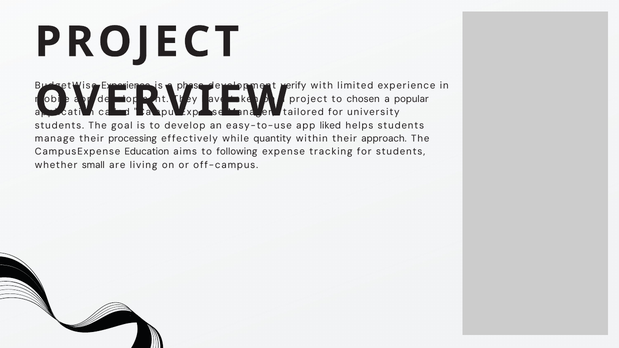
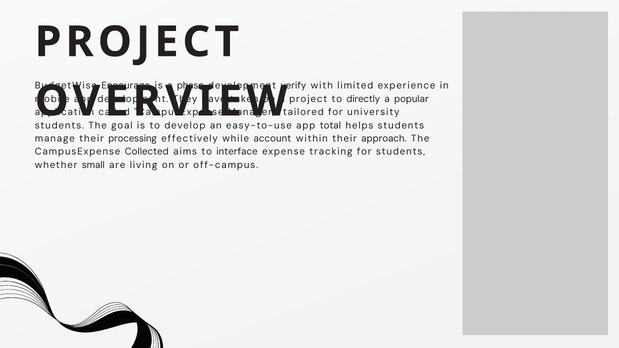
BudgetWise Experience: Experience -> Encourage (126, 86)
chosen: chosen -> directly (363, 99)
liked: liked -> total (330, 125)
quantity: quantity -> account (272, 139)
Education: Education -> Collected (147, 152)
following: following -> interface (237, 152)
